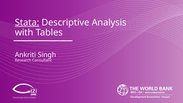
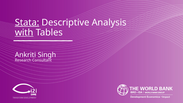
with underline: none -> present (24, 32)
